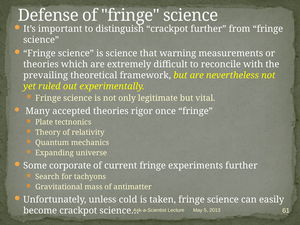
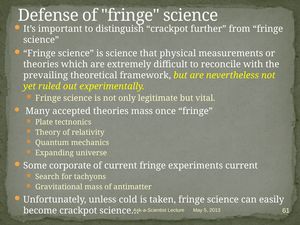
warning: warning -> physical (178, 53)
theories rigor: rigor -> mass (142, 111)
experiments further: further -> current (242, 166)
